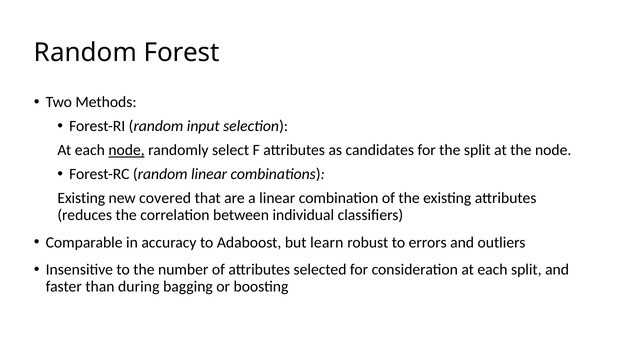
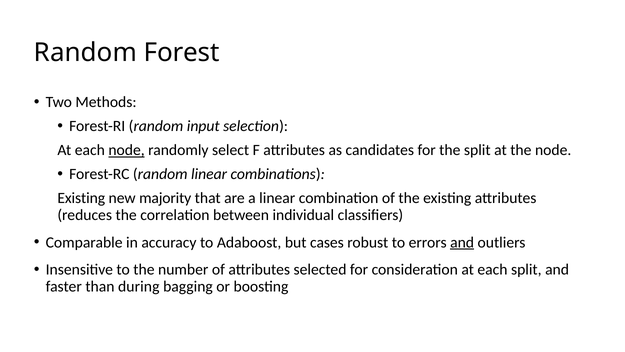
covered: covered -> majority (165, 198)
learn: learn -> cases (327, 242)
and underline: none -> present (462, 242)
